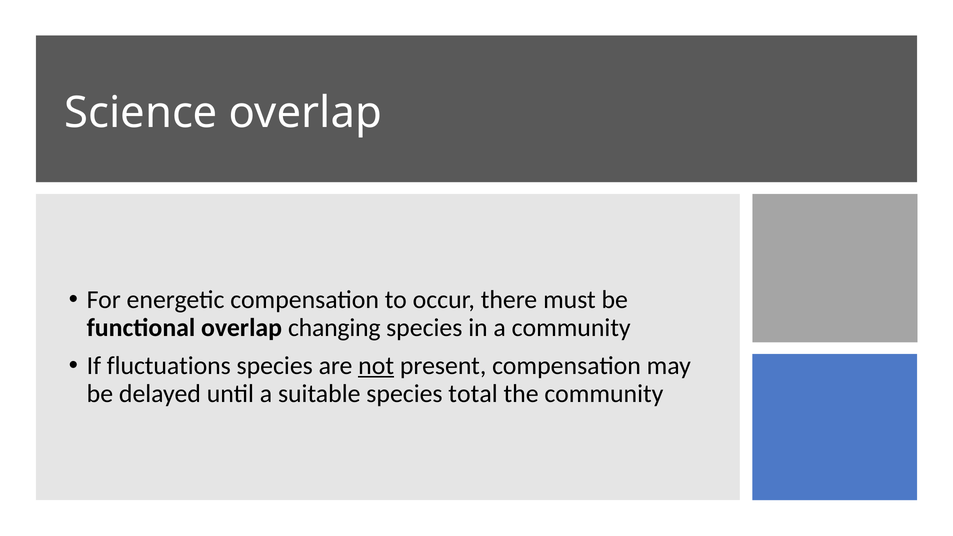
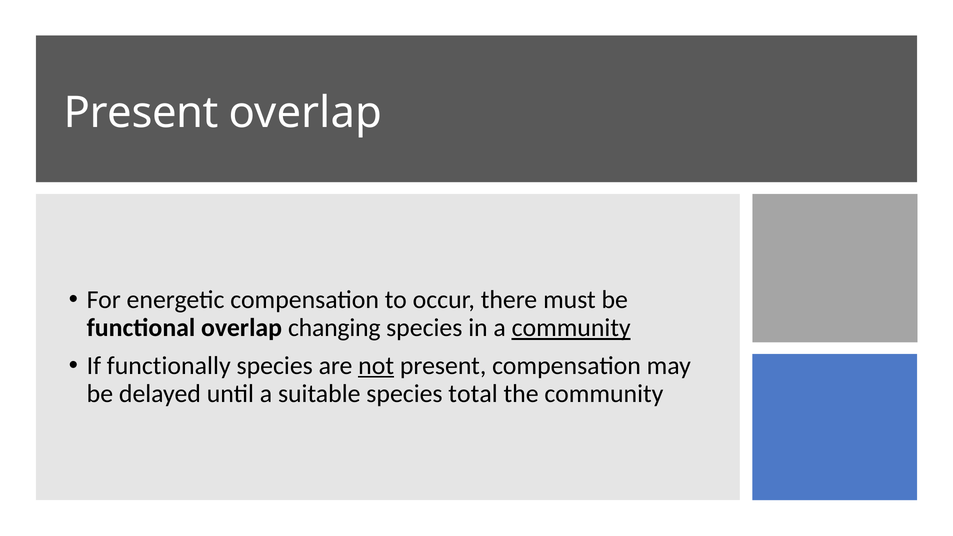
Science: Science -> Present (141, 113)
community underline: none -> present (571, 328)
fluctuations: fluctuations -> functionally (169, 366)
